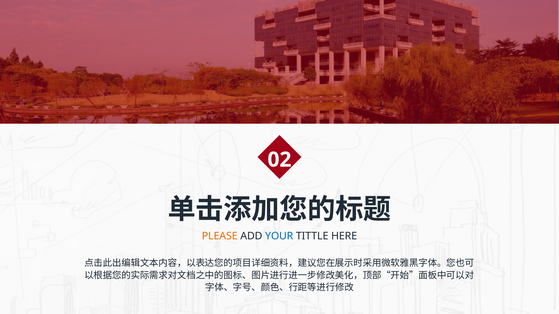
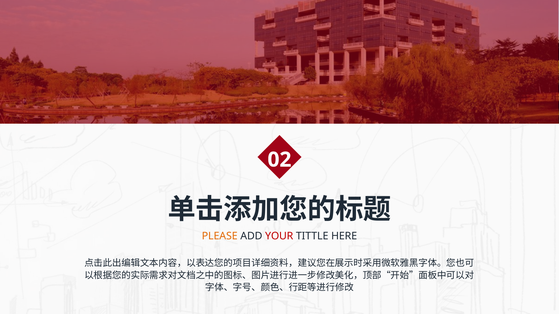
YOUR colour: blue -> red (279, 236)
